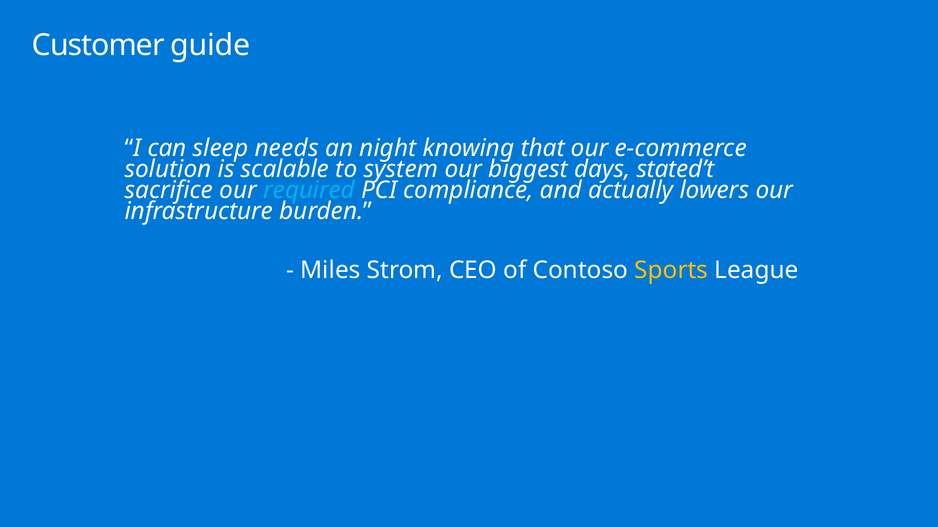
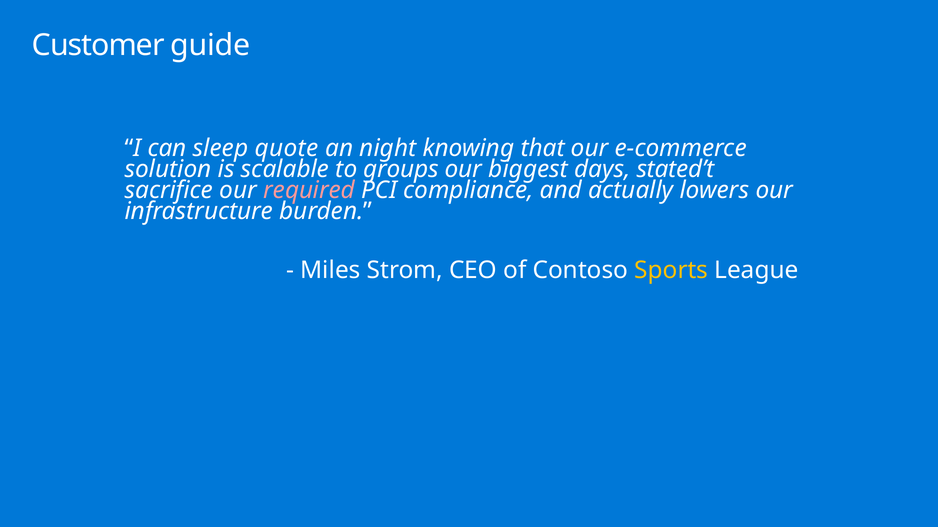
needs: needs -> quote (287, 148)
system: system -> groups (401, 169)
required colour: light blue -> pink (309, 191)
